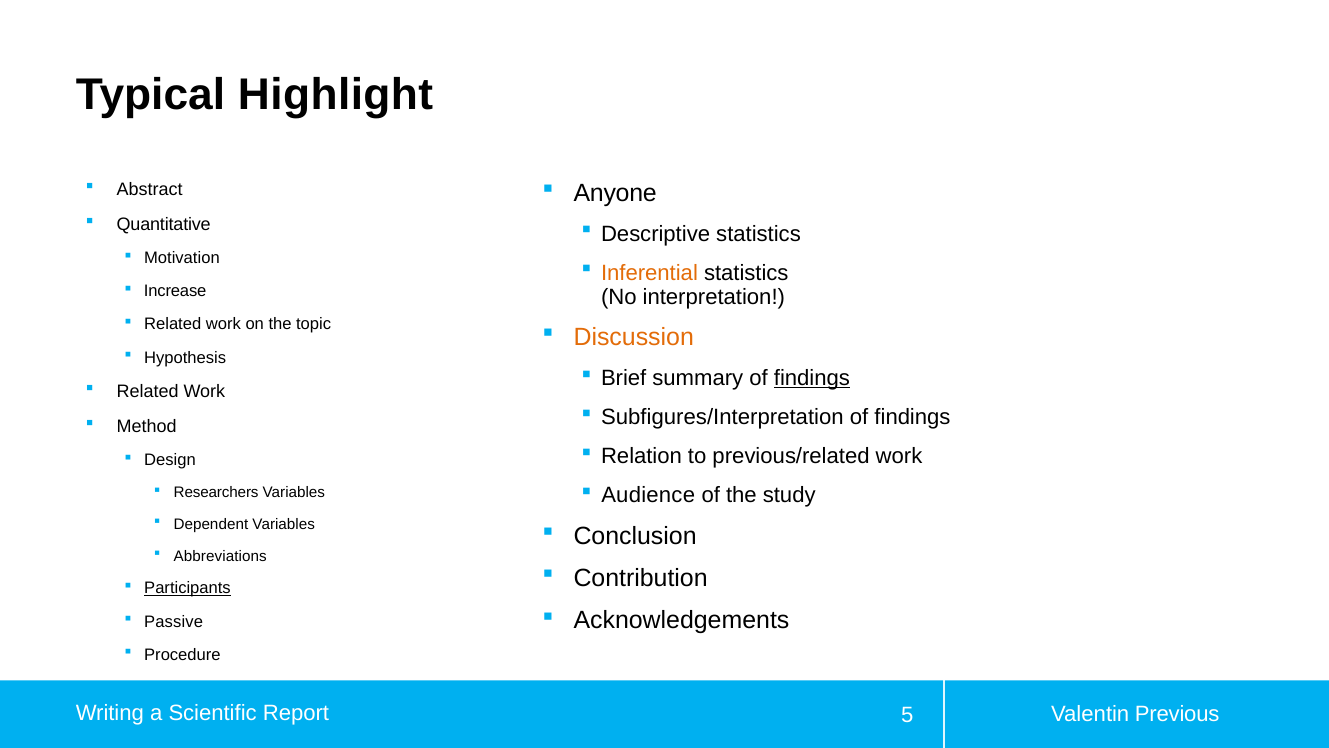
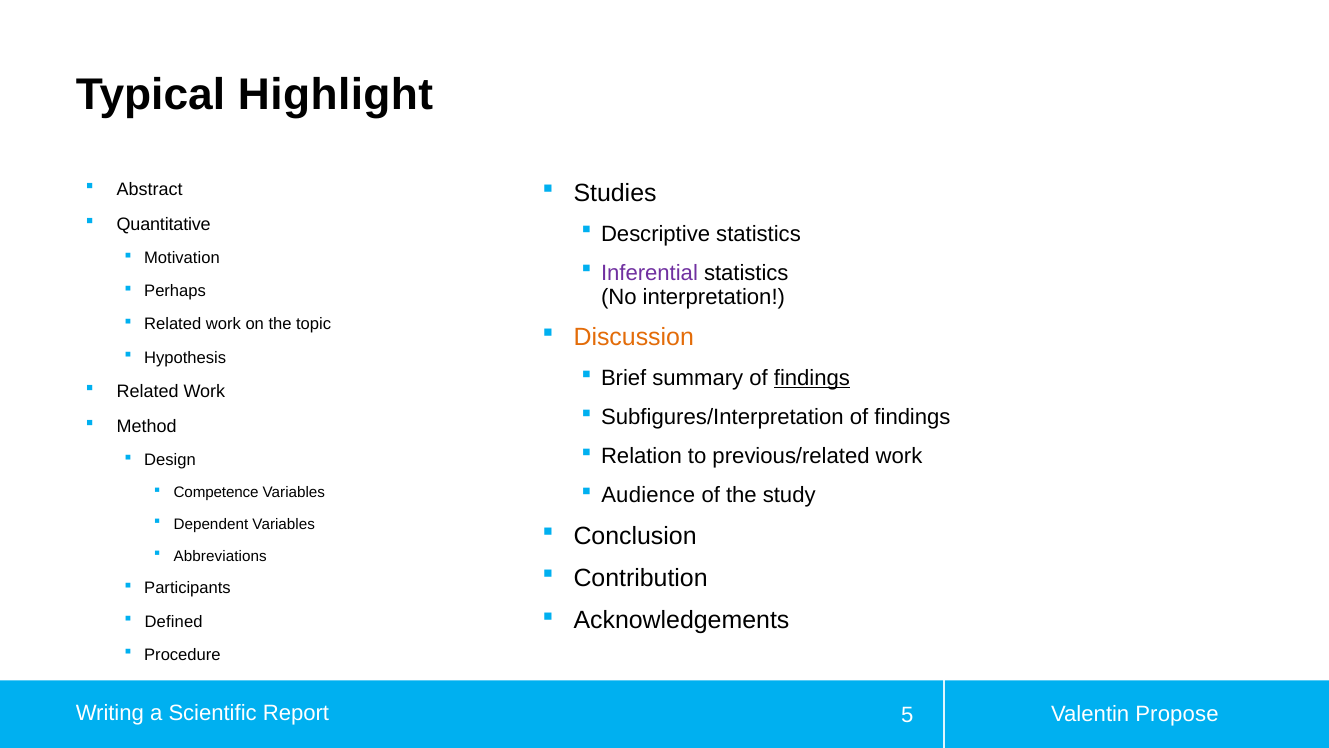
Anyone: Anyone -> Studies (615, 193)
Inferential colour: orange -> purple (649, 273)
Increase: Increase -> Perhaps (175, 291)
Researchers: Researchers -> Competence (216, 492)
Participants underline: present -> none (188, 588)
Passive: Passive -> Defined (174, 621)
Previous: Previous -> Propose (1177, 714)
